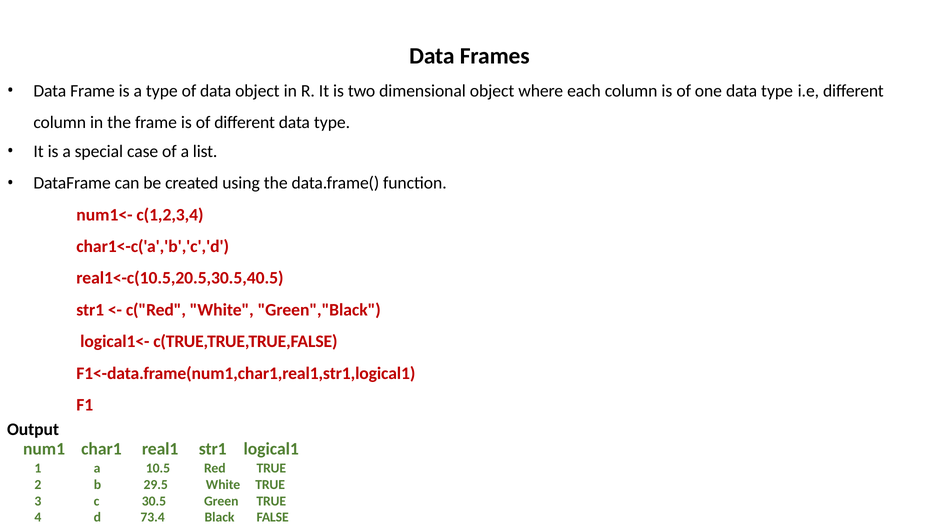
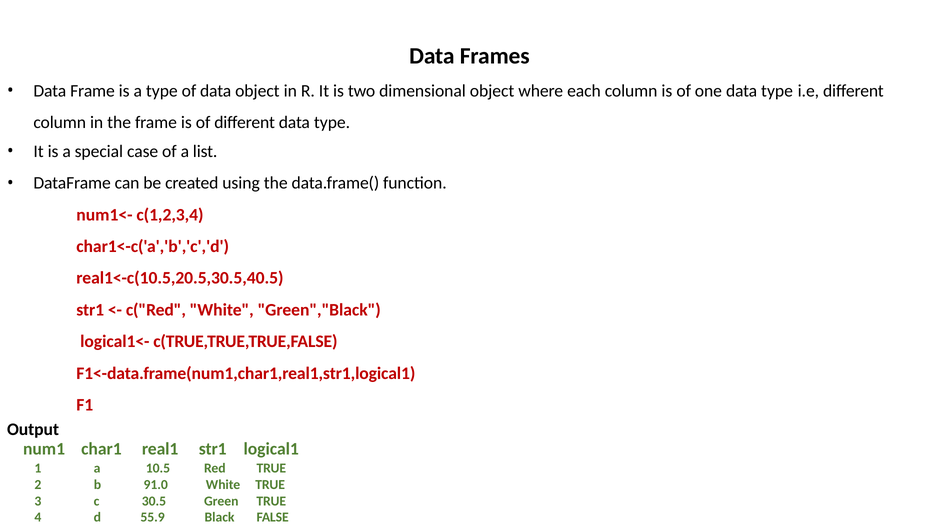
29.5: 29.5 -> 91.0 (156, 485)
73.4: 73.4 -> 55.9 (153, 517)
